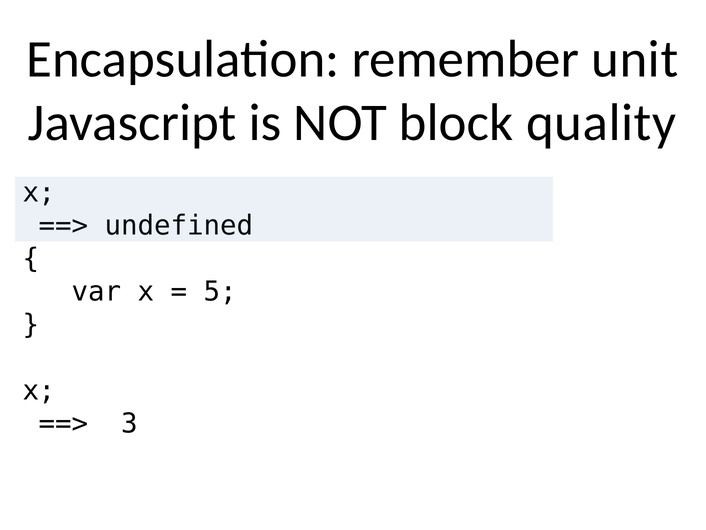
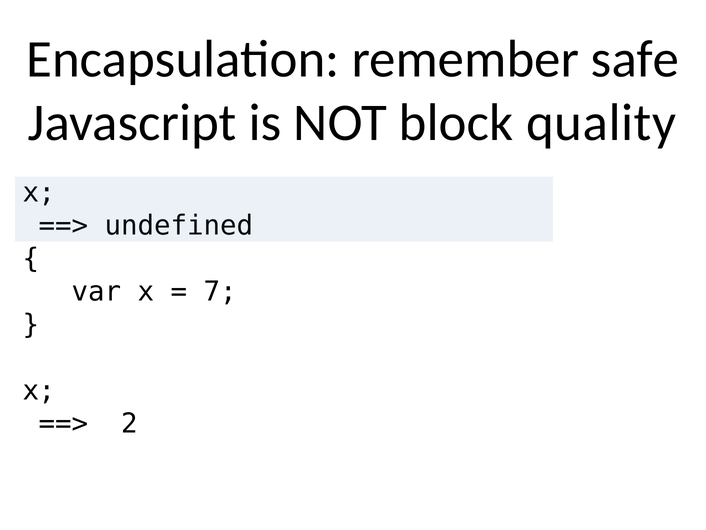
unit: unit -> safe (635, 59)
5: 5 -> 7 (220, 291)
3: 3 -> 2 (130, 423)
